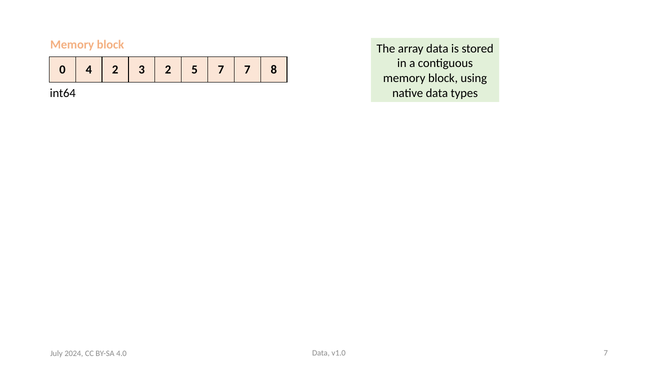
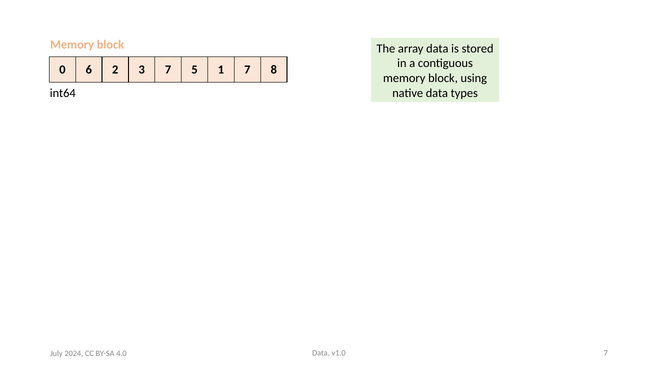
4: 4 -> 6 (89, 70)
3 2: 2 -> 7 (168, 70)
5 7: 7 -> 1 (221, 70)
